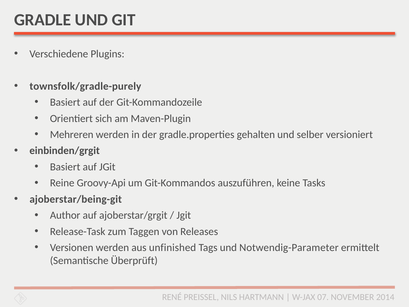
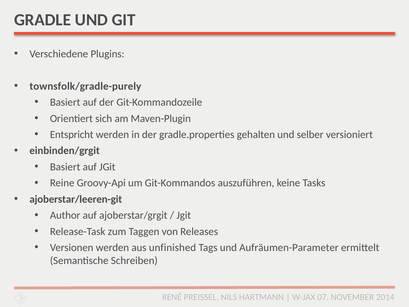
Mehreren: Mehreren -> Entspricht (72, 134)
ajoberstar/being-git: ajoberstar/being-git -> ajoberstar/leeren-git (76, 199)
Notwendig-Parameter: Notwendig-Parameter -> Aufräumen-Parameter (289, 247)
Überprüft: Überprüft -> Schreiben (134, 260)
